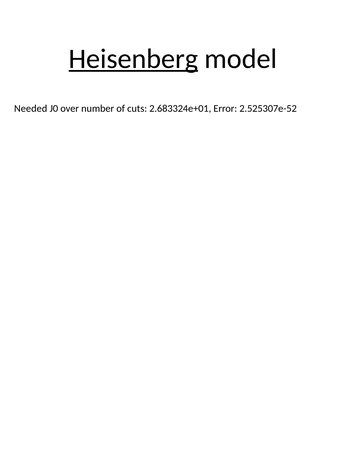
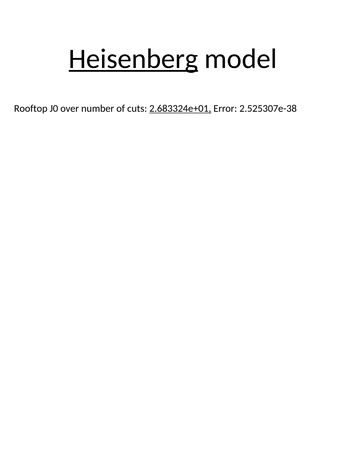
Needed: Needed -> Rooftop (31, 109)
2.683324e+01 underline: none -> present (180, 109)
2.525307e-52: 2.525307e-52 -> 2.525307e-38 (268, 109)
